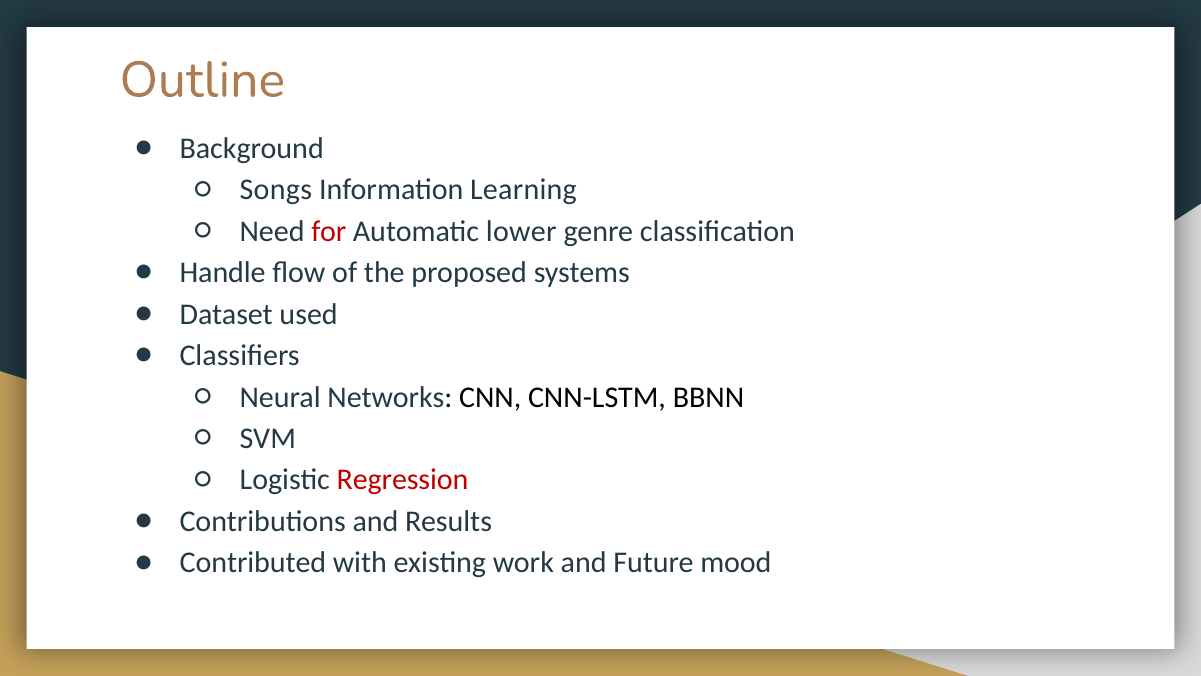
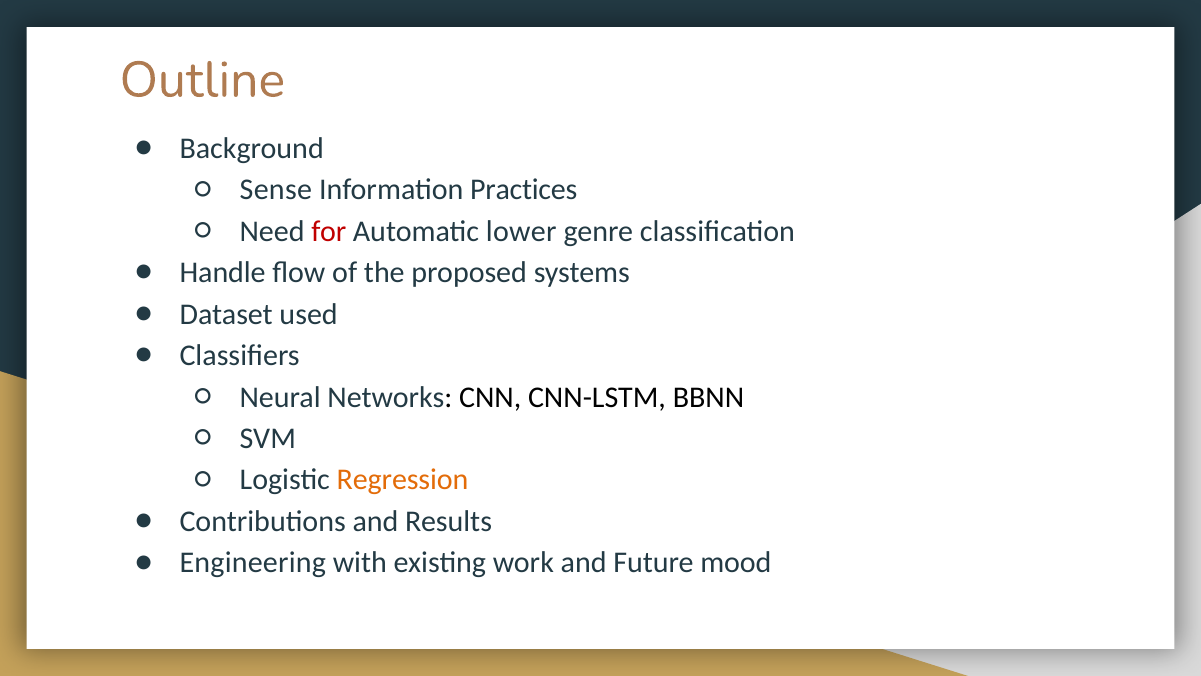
Songs: Songs -> Sense (276, 190)
Learning: Learning -> Practices (524, 190)
Regression colour: red -> orange (403, 480)
Contributed: Contributed -> Engineering (253, 563)
